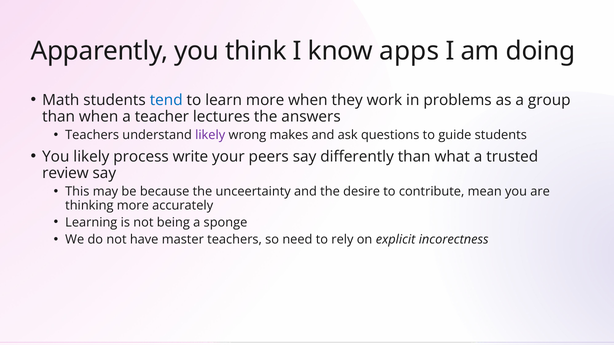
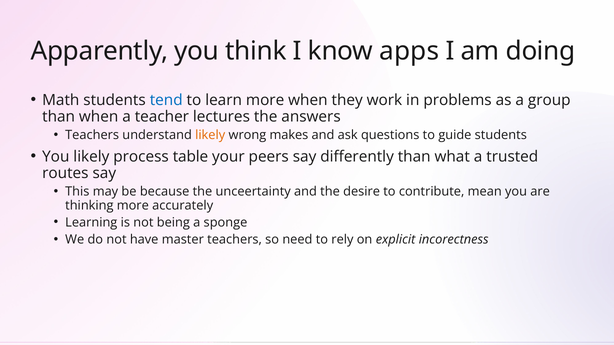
likely colour: purple -> orange (210, 135)
write: write -> table (190, 157)
review: review -> routes (65, 173)
